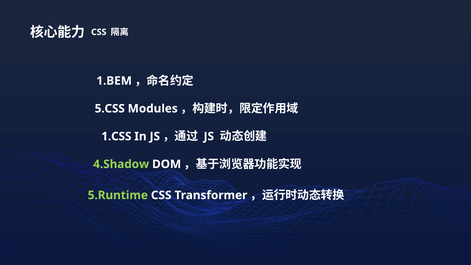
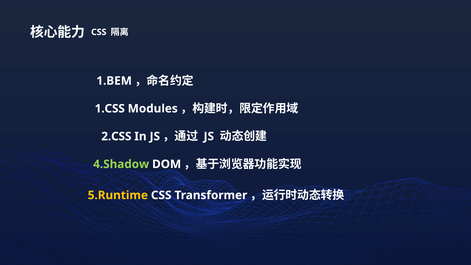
5.CSS: 5.CSS -> 1.CSS (110, 109)
1.CSS: 1.CSS -> 2.CSS (116, 136)
5.Runtime colour: light green -> yellow (118, 195)
